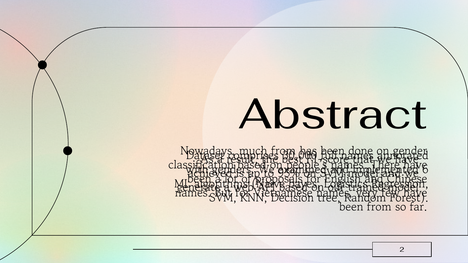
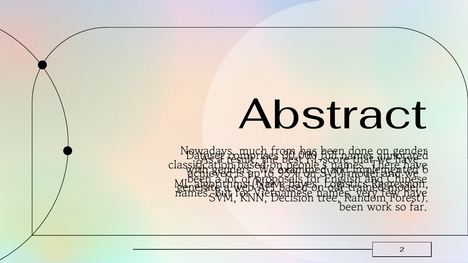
been from: from -> work (379, 208)
